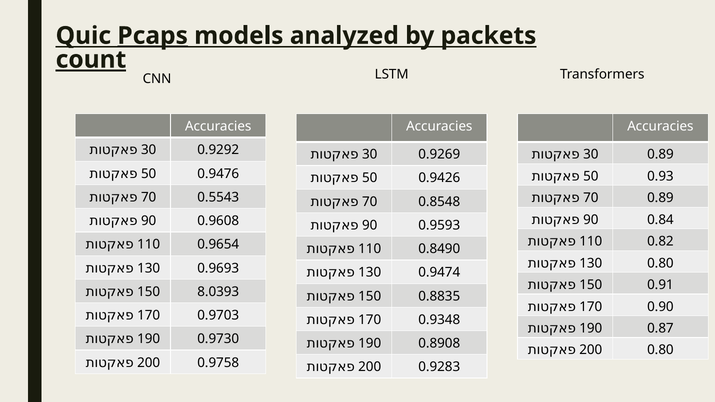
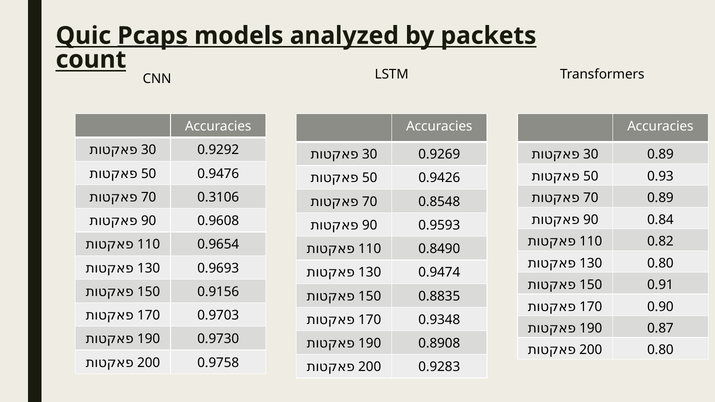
count underline: present -> none (91, 60)
0.5543: 0.5543 -> 0.3106 (218, 197)
8.0393: 8.0393 -> 0.9156 (218, 292)
